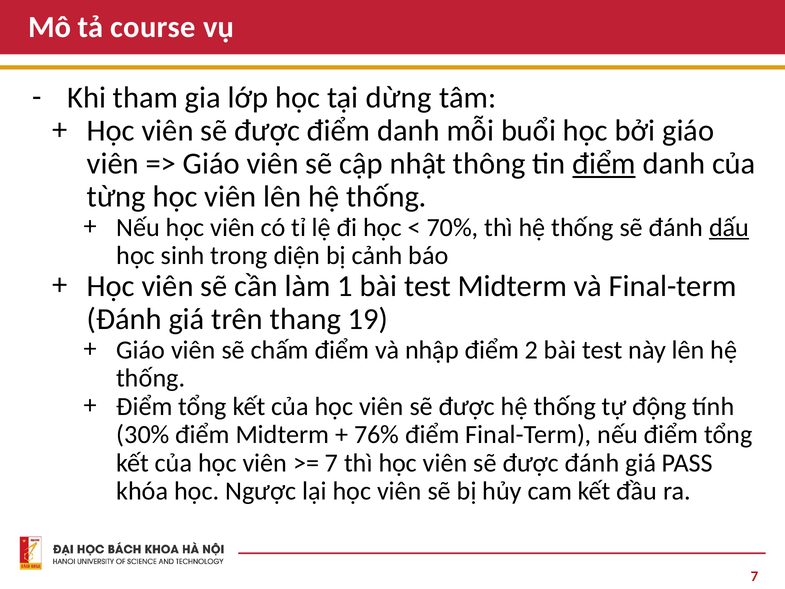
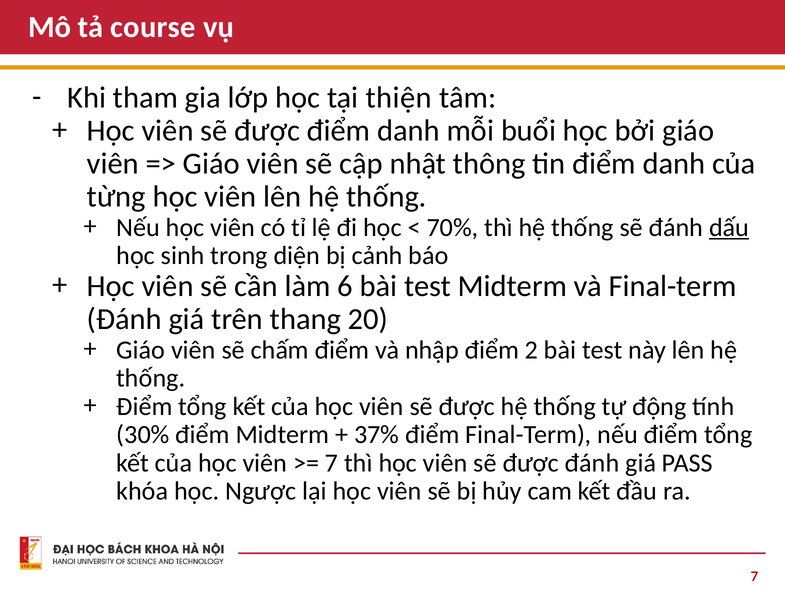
dừng: dừng -> thiện (399, 98)
điểm underline: present -> none (604, 164)
1: 1 -> 6 (345, 286)
19: 19 -> 20 (368, 319)
76%: 76% -> 37% (377, 434)
